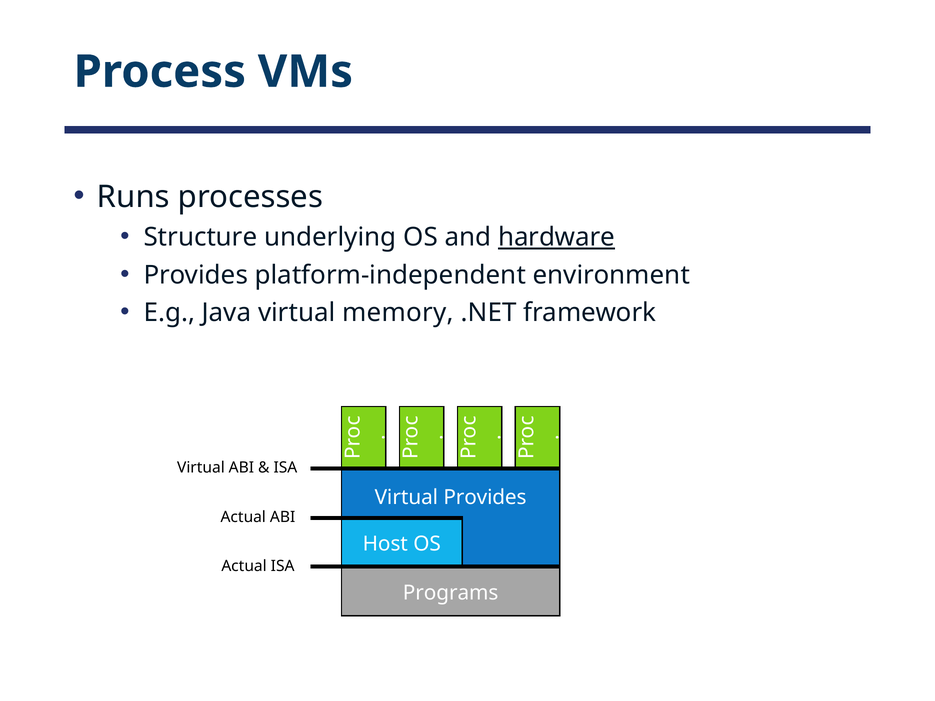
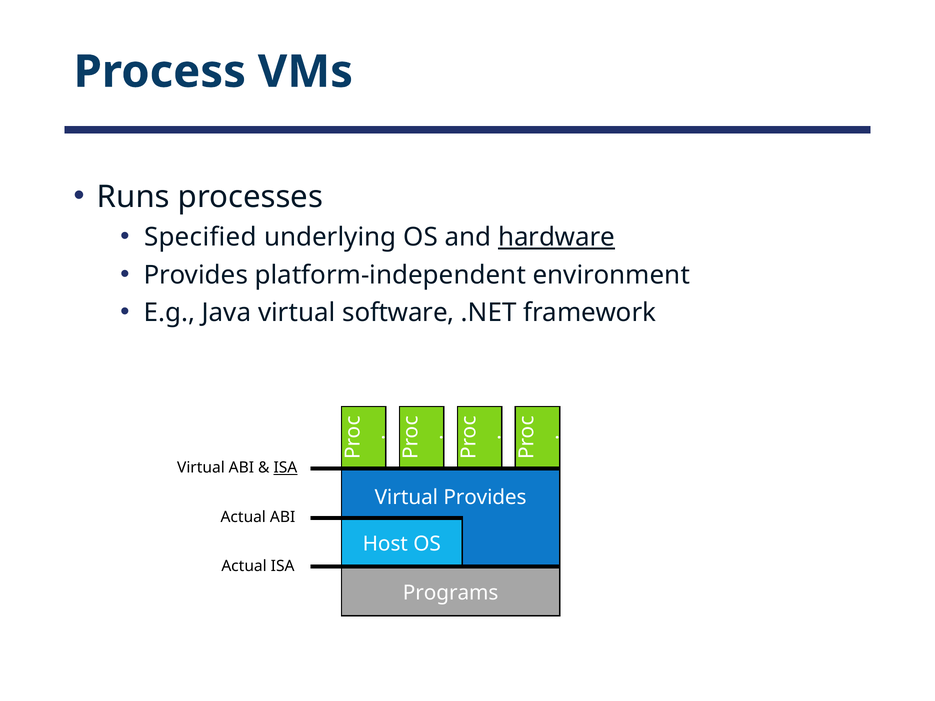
Structure: Structure -> Specified (200, 237)
memory: memory -> software (398, 313)
ISA underline: none -> present (285, 468)
